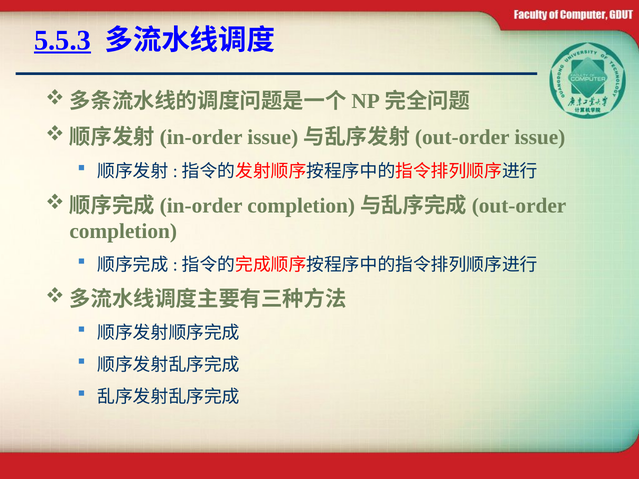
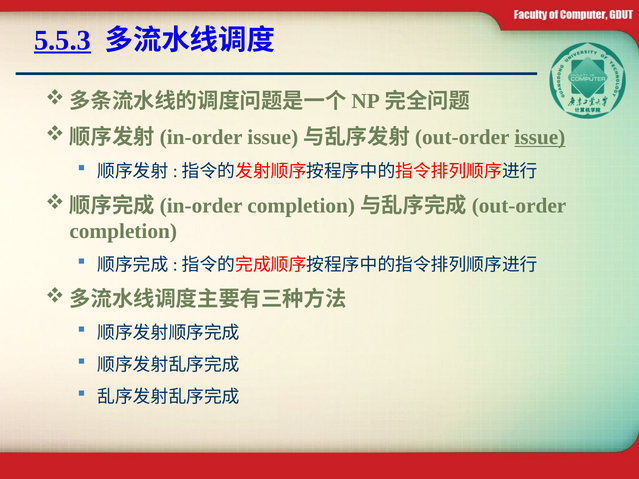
issue underline: none -> present (540, 137)
